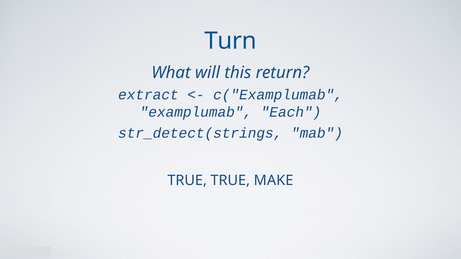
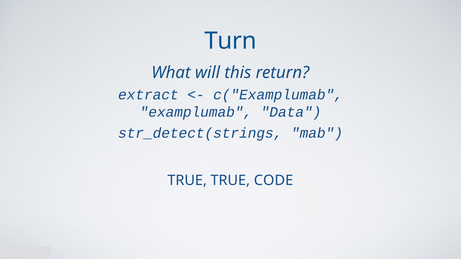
Each: Each -> Data (291, 112)
MAKE: MAKE -> CODE (274, 181)
